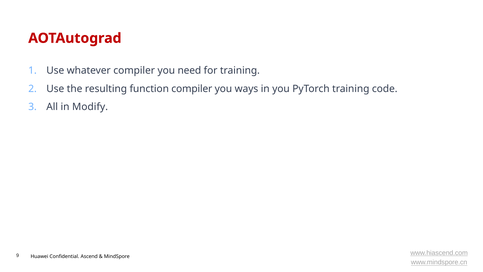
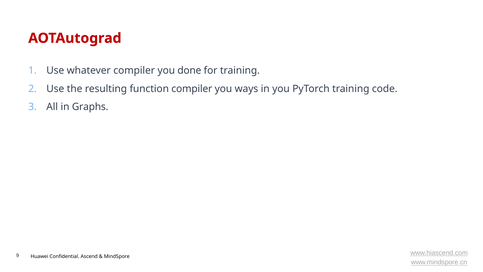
need: need -> done (189, 70)
Modify: Modify -> Graphs (90, 107)
